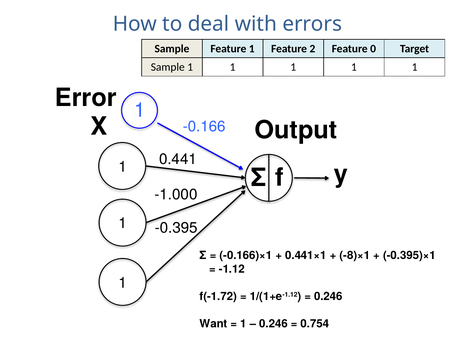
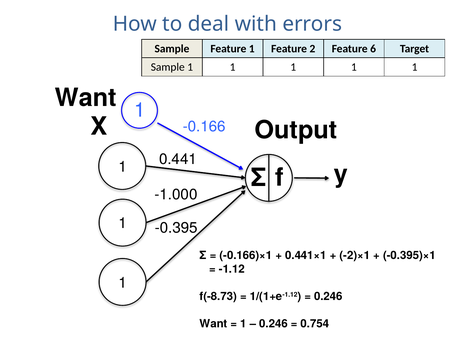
0: 0 -> 6 (373, 49)
Error: Error -> Want (86, 98)
-8)×1: -8)×1 -> -2)×1 (355, 256)
f(-1.72: f(-1.72 -> f(-8.73 (218, 297)
